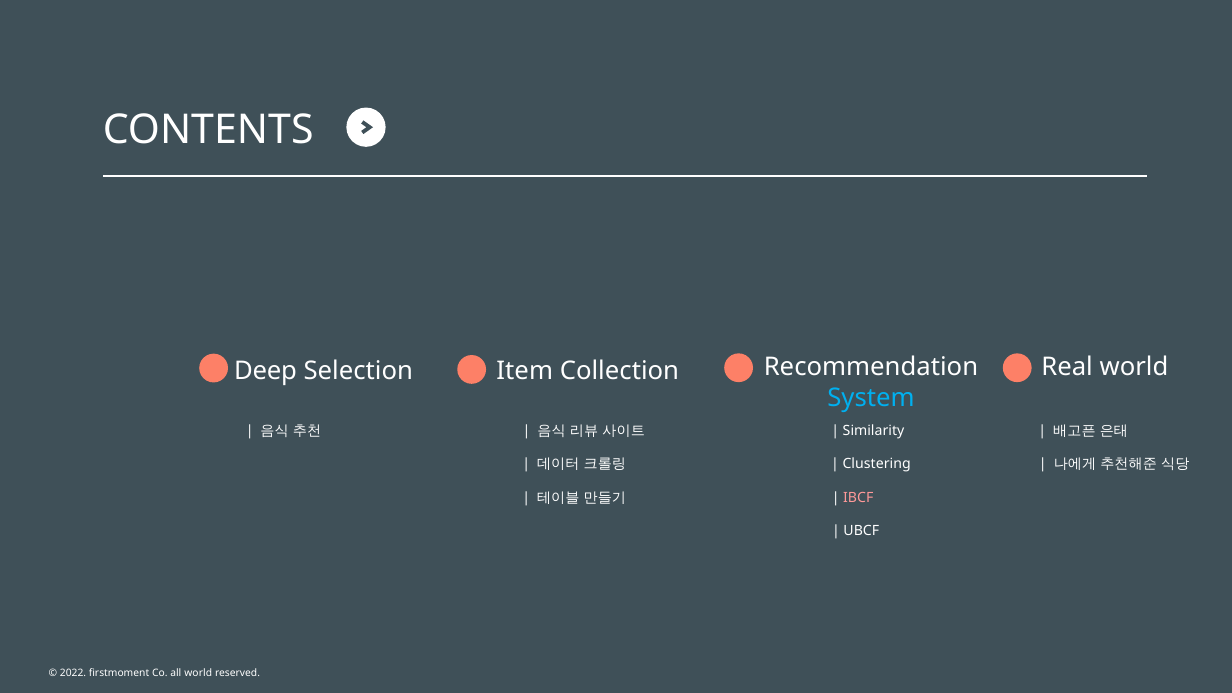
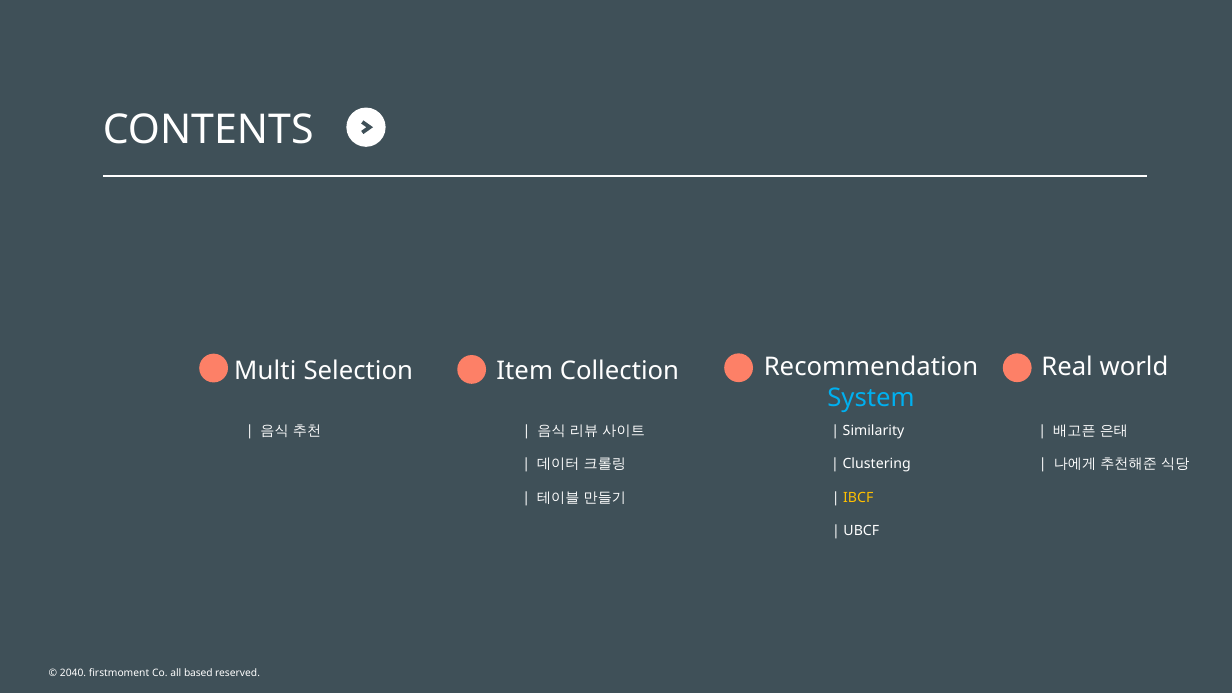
Deep: Deep -> Multi (265, 371)
IBCF colour: pink -> yellow (858, 498)
2022: 2022 -> 2040 (73, 673)
all world: world -> based (198, 673)
